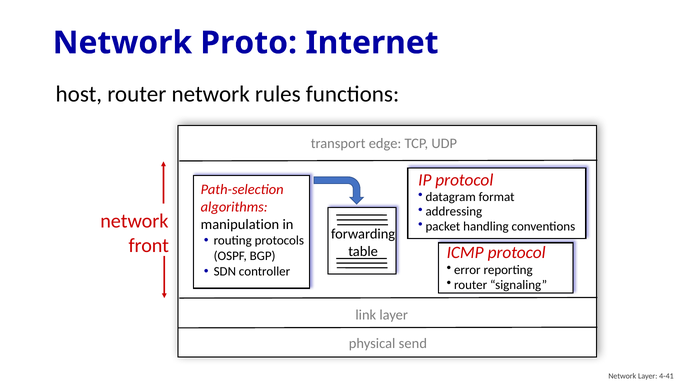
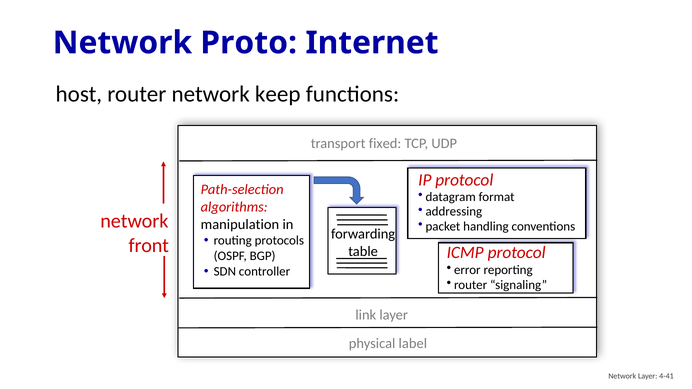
rules: rules -> keep (278, 94)
edge: edge -> fixed (385, 144)
send: send -> label (413, 344)
